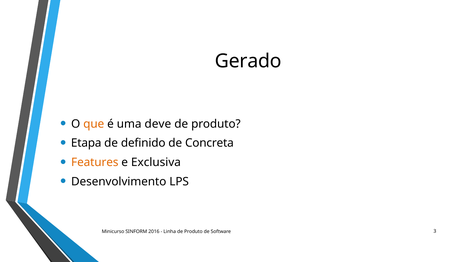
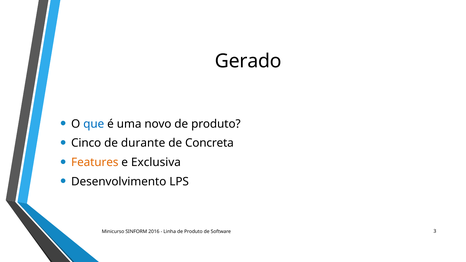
que colour: orange -> blue (94, 124)
deve: deve -> novo (158, 124)
Etapa: Etapa -> Cinco (86, 143)
definido: definido -> durante (143, 143)
